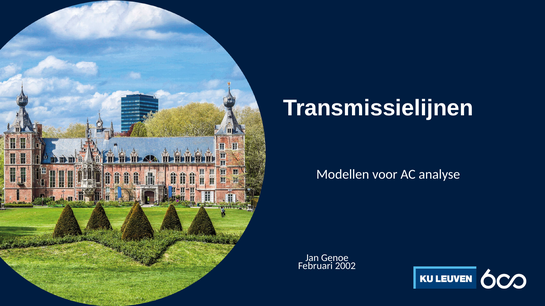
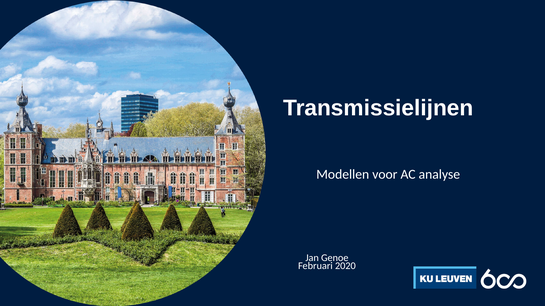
2002: 2002 -> 2020 (345, 266)
